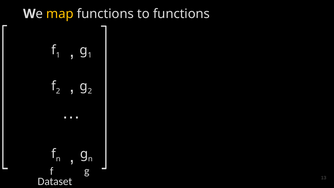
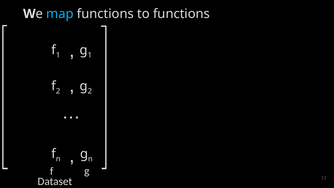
map colour: yellow -> light blue (60, 14)
